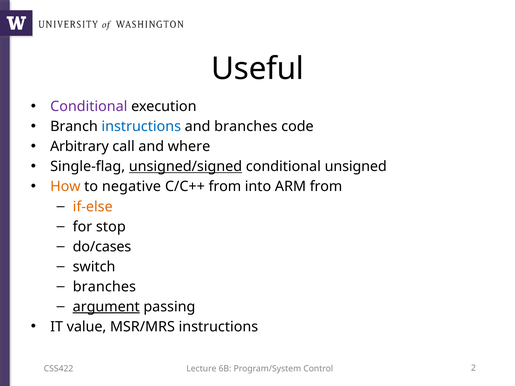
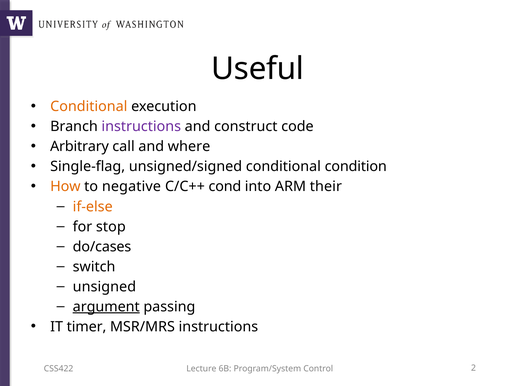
Conditional colour: purple -> orange (89, 107)
instructions colour: blue -> purple (141, 127)
and branches: branches -> construct (246, 127)
unsigned/signed underline: present -> none (185, 167)
unsigned: unsigned -> condition (356, 167)
C/C++ from: from -> cond (225, 187)
ARM from: from -> their (326, 187)
branches: branches -> unsigned (104, 287)
value: value -> timer (87, 327)
